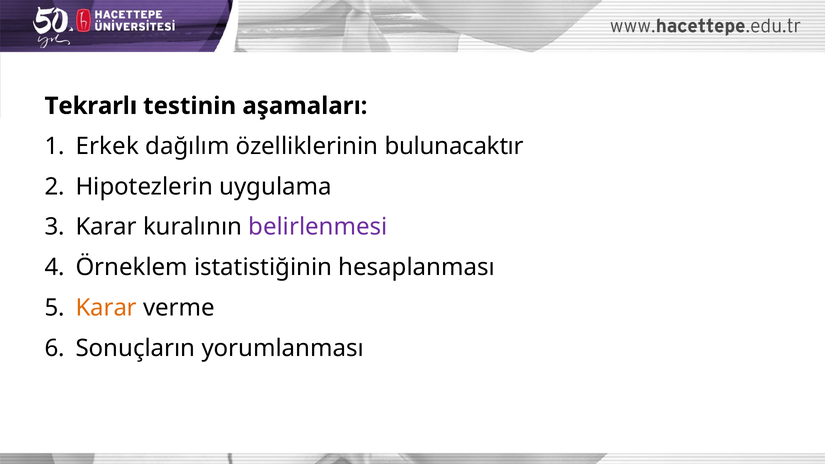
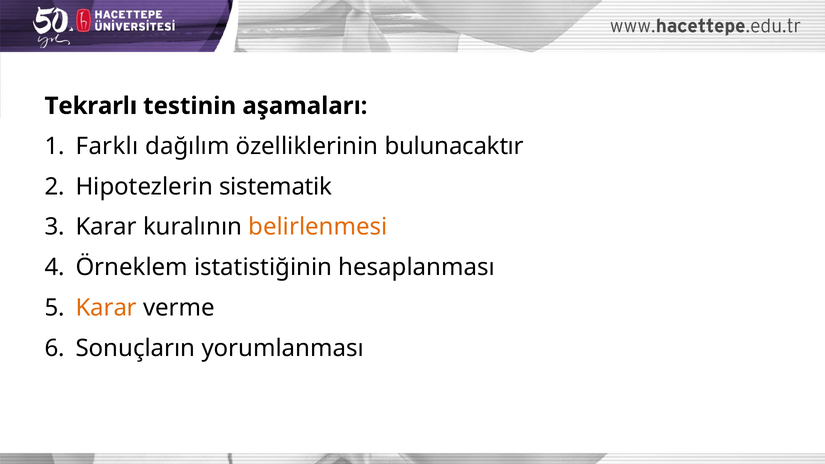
Erkek: Erkek -> Farklı (107, 146)
uygulama: uygulama -> sistematik (276, 187)
belirlenmesi colour: purple -> orange (318, 227)
